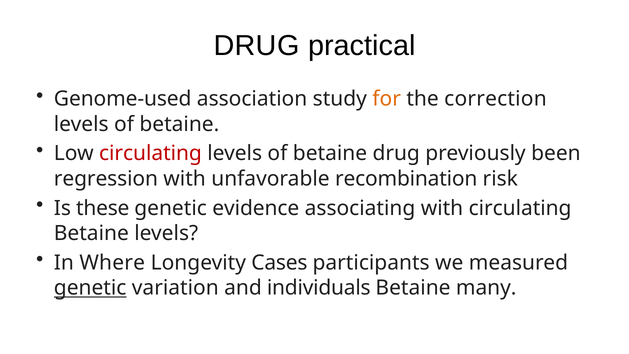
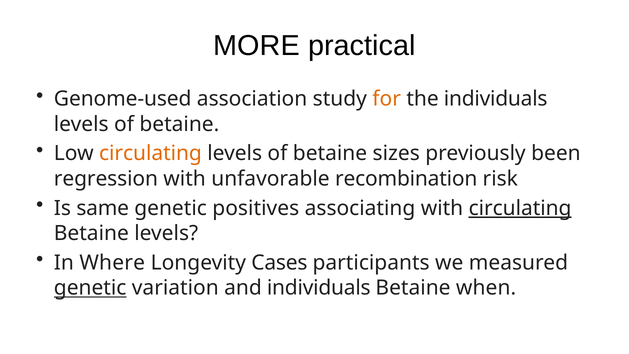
DRUG: DRUG -> MORE (257, 46)
the correction: correction -> individuals (496, 99)
circulating colour: red -> orange (150, 153)
betaine drug: drug -> sizes (396, 153)
these: these -> same (103, 208)
evidence: evidence -> positives (256, 208)
circulating underline: none -> present (520, 208)
many: many -> when (486, 288)
